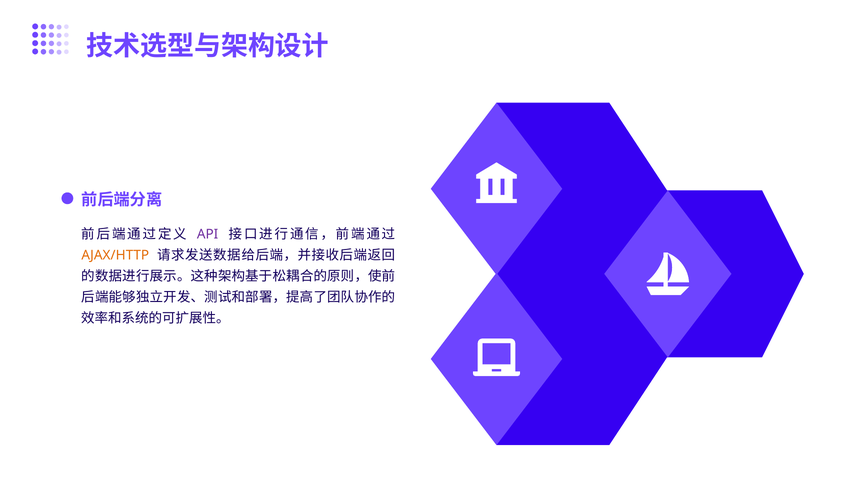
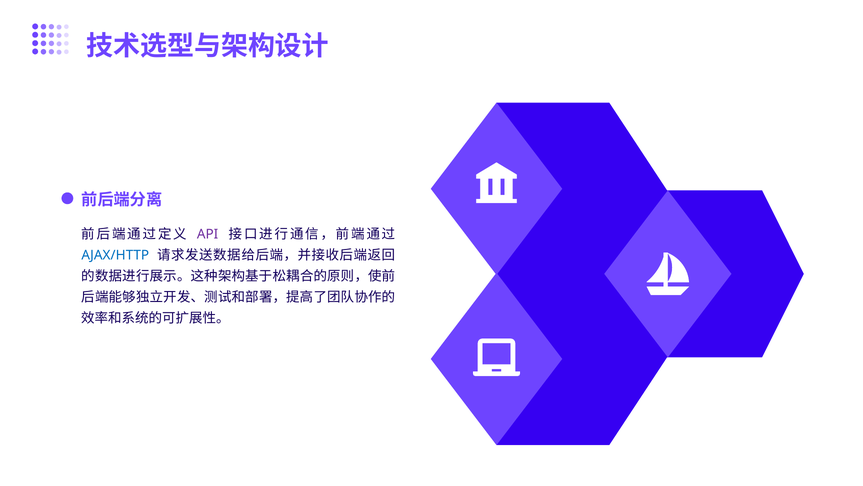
AJAX/HTTP colour: orange -> blue (115, 255)
